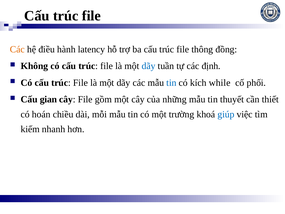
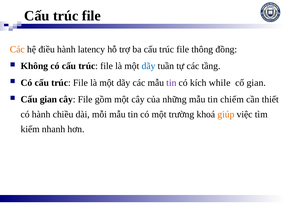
định: định -> tầng (211, 66)
tin colour: blue -> purple (171, 83)
cố phối: phối -> gian (256, 83)
thuyết: thuyết -> chiếm (232, 99)
có hoán: hoán -> hành (41, 114)
giúp colour: blue -> orange (226, 114)
